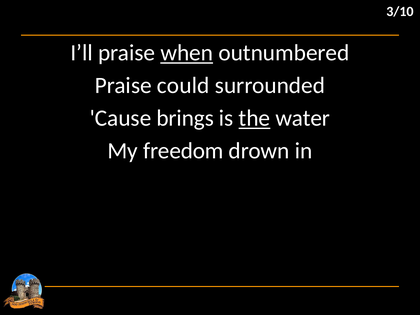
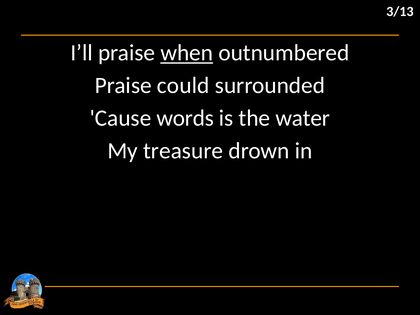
3/10: 3/10 -> 3/13 (400, 11)
brings: brings -> words (185, 118)
the underline: present -> none (254, 118)
freedom: freedom -> treasure (183, 151)
